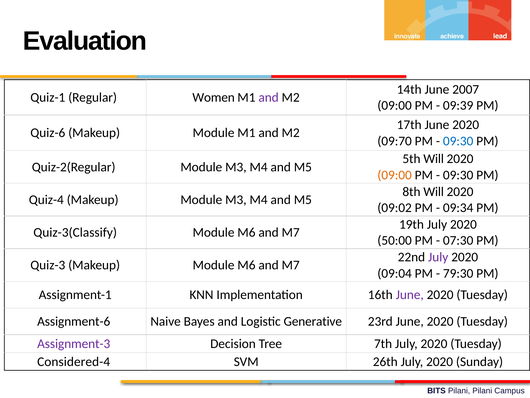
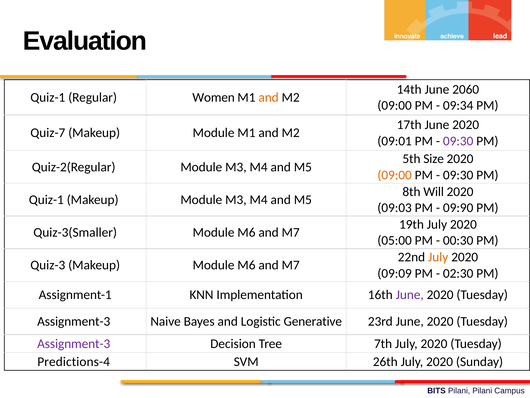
2007: 2007 -> 2060 (466, 89)
and colour: purple -> orange (269, 97)
09:39: 09:39 -> 09:34 (458, 105)
Quiz-6: Quiz-6 -> Quiz-7 (48, 133)
09:70: 09:70 -> 09:01 (395, 141)
09:30 colour: blue -> purple (458, 141)
5th Will: Will -> Size (434, 159)
Quiz-4: Quiz-4 -> Quiz-1 (46, 200)
09:02: 09:02 -> 09:03 (395, 208)
09:34: 09:34 -> 09:90 (458, 208)
Quiz-3(Classify: Quiz-3(Classify -> Quiz-3(Smaller (75, 232)
50:00: 50:00 -> 05:00 (395, 240)
07:30: 07:30 -> 00:30 (458, 240)
July colour: purple -> orange (438, 257)
09:04: 09:04 -> 09:09 (395, 273)
79:30: 79:30 -> 02:30 (458, 273)
Assignment-6: Assignment-6 -> Assignment-3 (74, 321)
Considered-4: Considered-4 -> Predictions-4 (74, 361)
